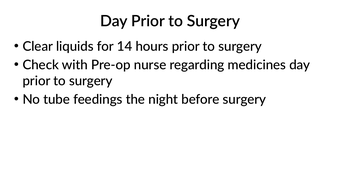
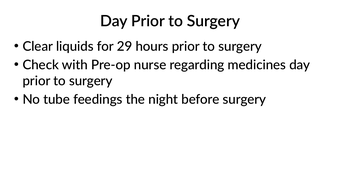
14: 14 -> 29 (125, 46)
